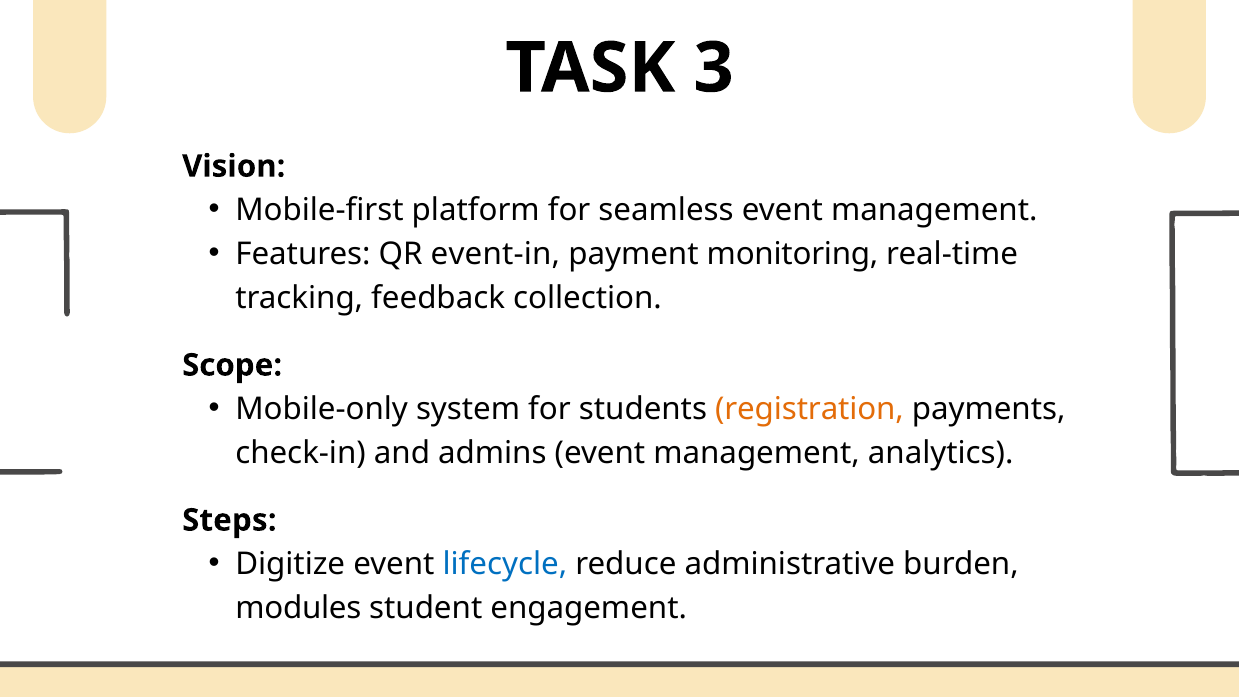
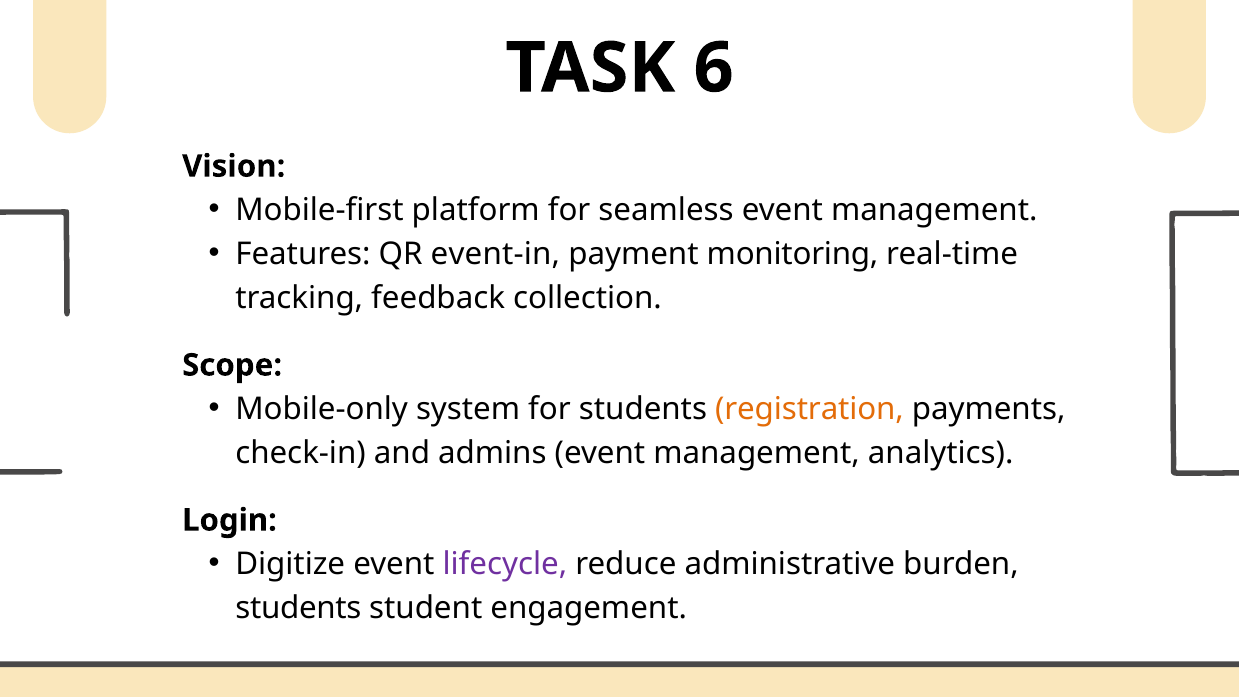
3: 3 -> 6 (714, 68)
Steps: Steps -> Login (229, 520)
lifecycle colour: blue -> purple (505, 564)
modules: modules -> students (298, 608)
